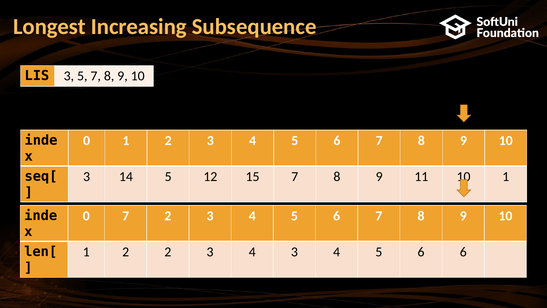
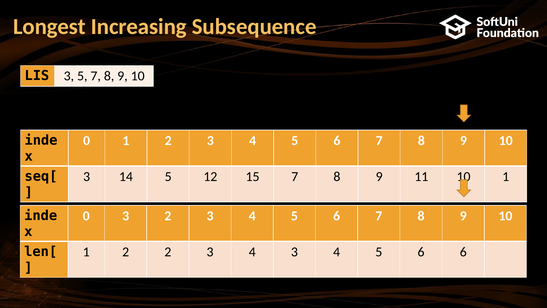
0 7: 7 -> 3 (126, 216)
